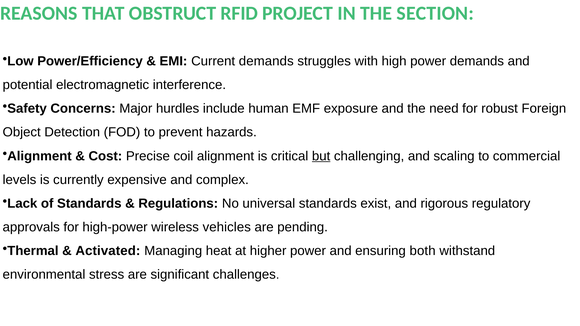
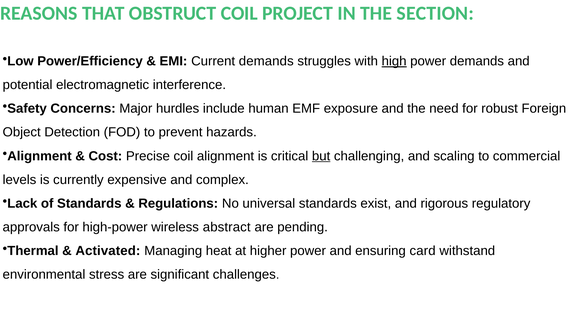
OBSTRUCT RFID: RFID -> COIL (239, 13)
high underline: none -> present (394, 61)
vehicles: vehicles -> abstract (227, 227)
both: both -> card (423, 251)
